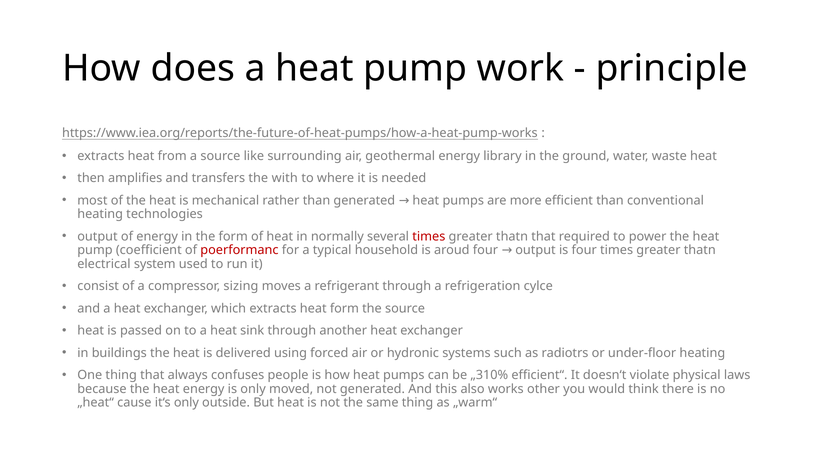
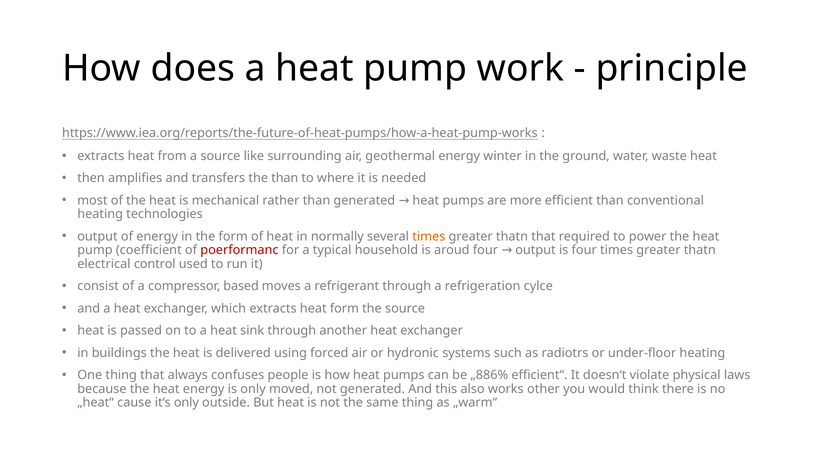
library: library -> winter (503, 156)
the with: with -> than (285, 178)
times colour: red -> orange (429, 236)
system: system -> control (155, 264)
sizing: sizing -> based (241, 286)
„310%: „310% -> „886% (489, 375)
